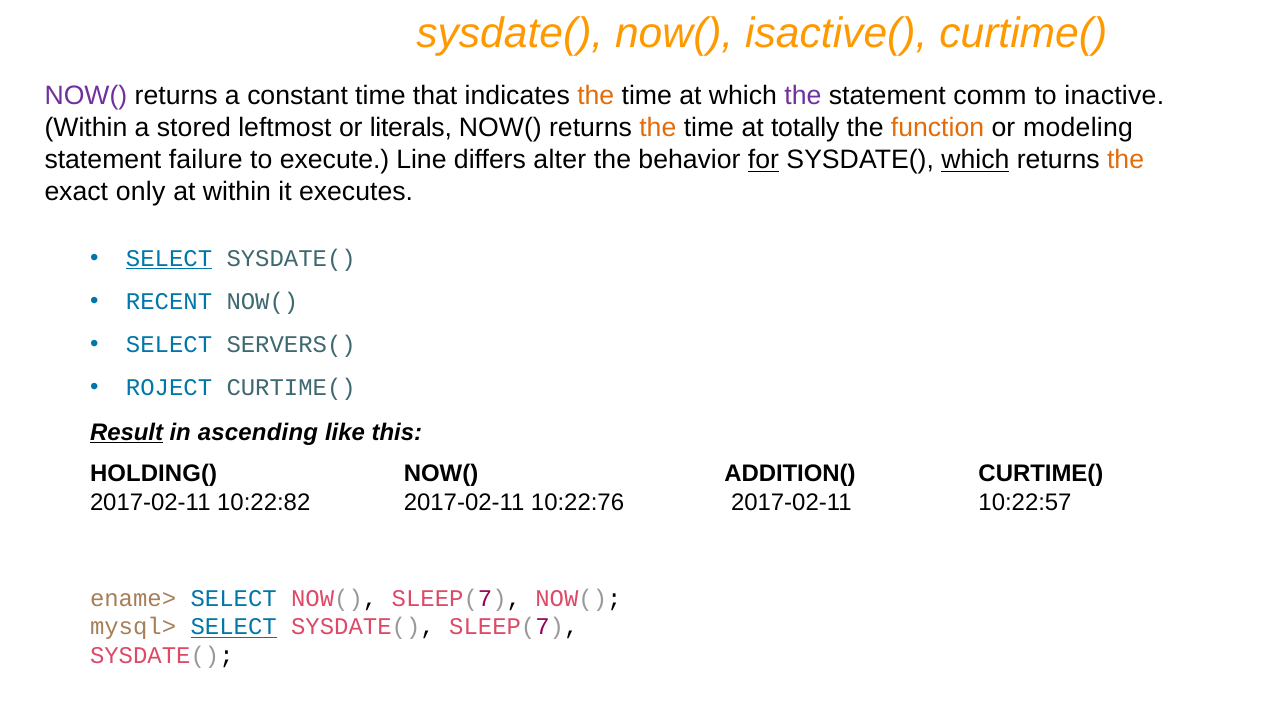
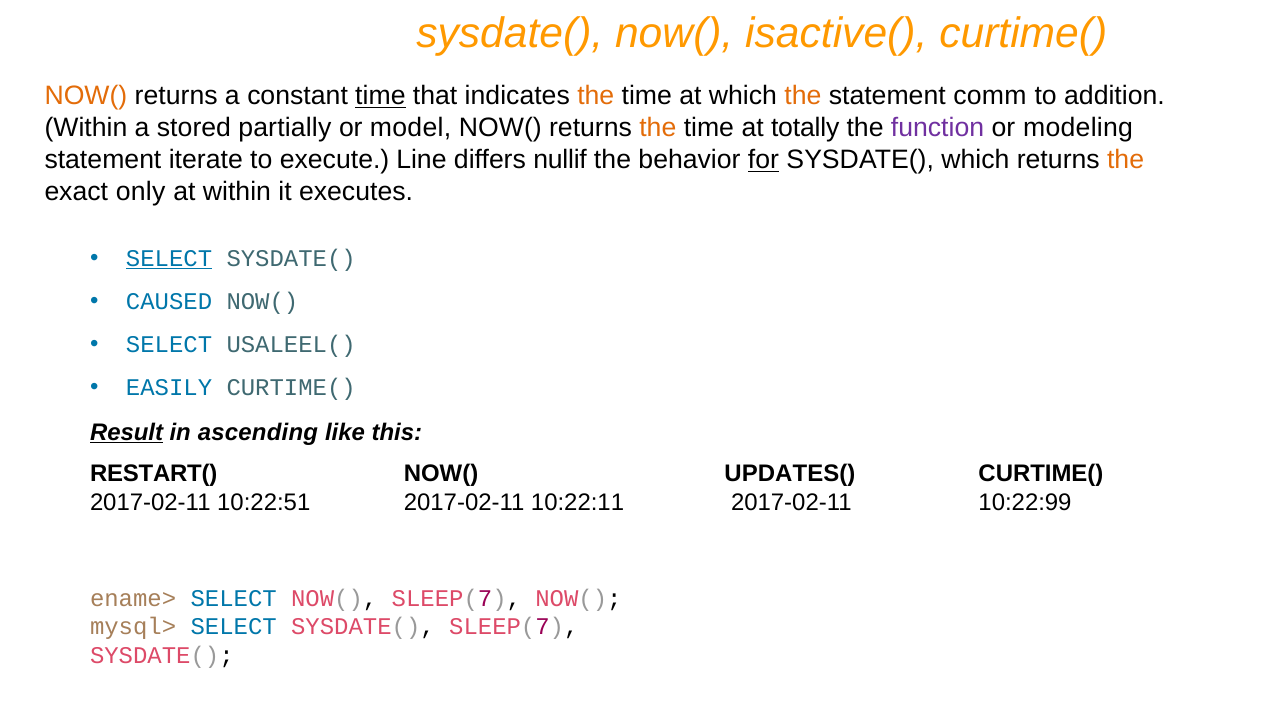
NOW( colour: purple -> orange (86, 96)
time underline: none -> present (380, 96)
the colour: purple -> orange (803, 96)
inactive: inactive -> addition (1114, 96)
leftmost: leftmost -> partially (285, 128)
literals: literals -> model (411, 128)
function colour: orange -> purple (938, 128)
failure: failure -> iterate (206, 160)
alter: alter -> nullif (560, 160)
which underline: present -> none (975, 160)
RECENT: RECENT -> CAUSED (169, 302)
SERVERS(: SERVERS( -> USALEEL( (291, 345)
ROJECT: ROJECT -> EASILY (169, 388)
HOLDING(: HOLDING( -> RESTART( (154, 474)
ADDITION(: ADDITION( -> UPDATES( (790, 474)
10:22:82: 10:22:82 -> 10:22:51 (264, 503)
10:22:76: 10:22:76 -> 10:22:11 (578, 503)
10:22:57: 10:22:57 -> 10:22:99 (1025, 503)
SELECT underline: present -> none (234, 627)
